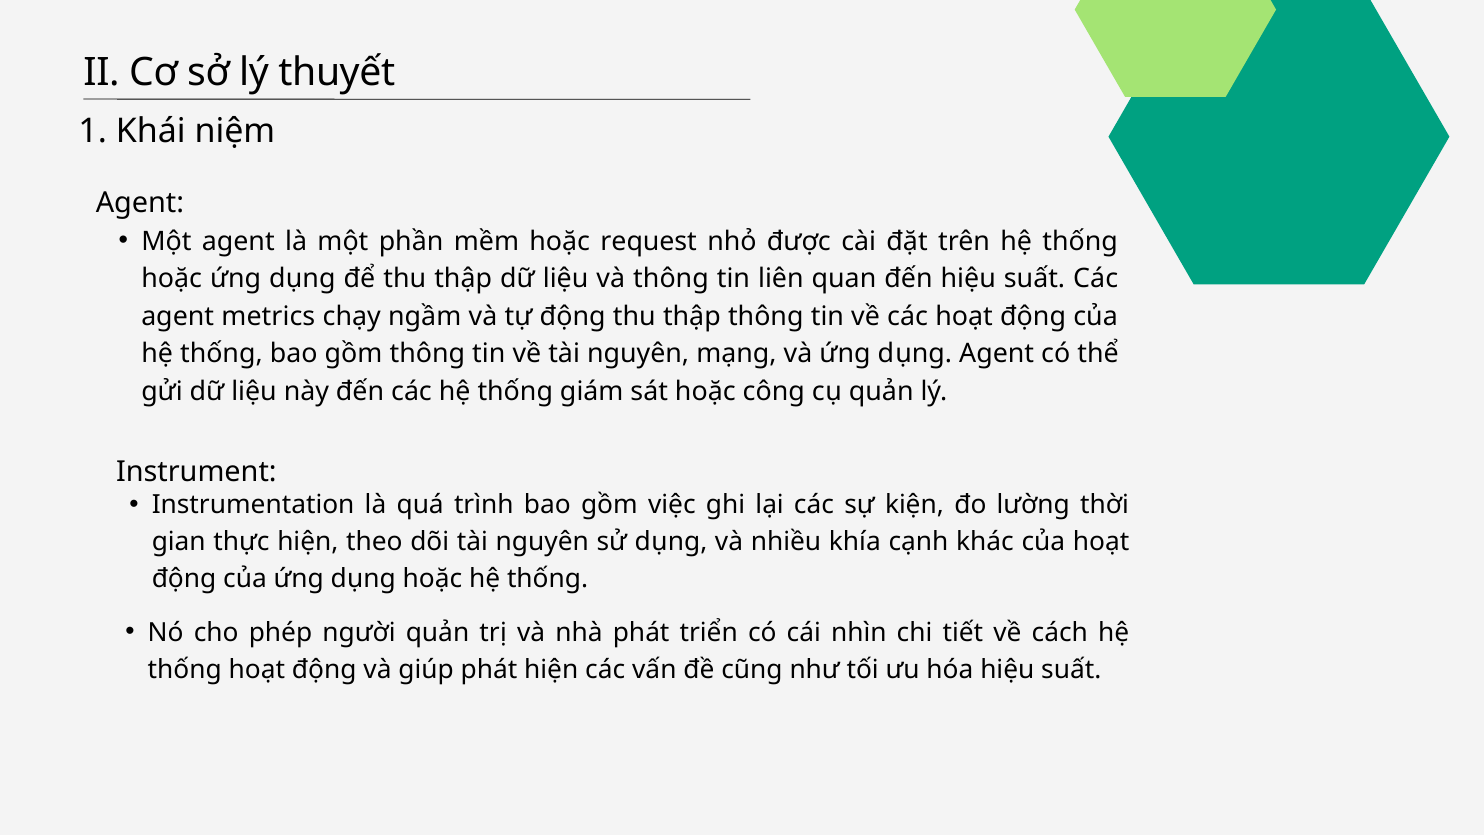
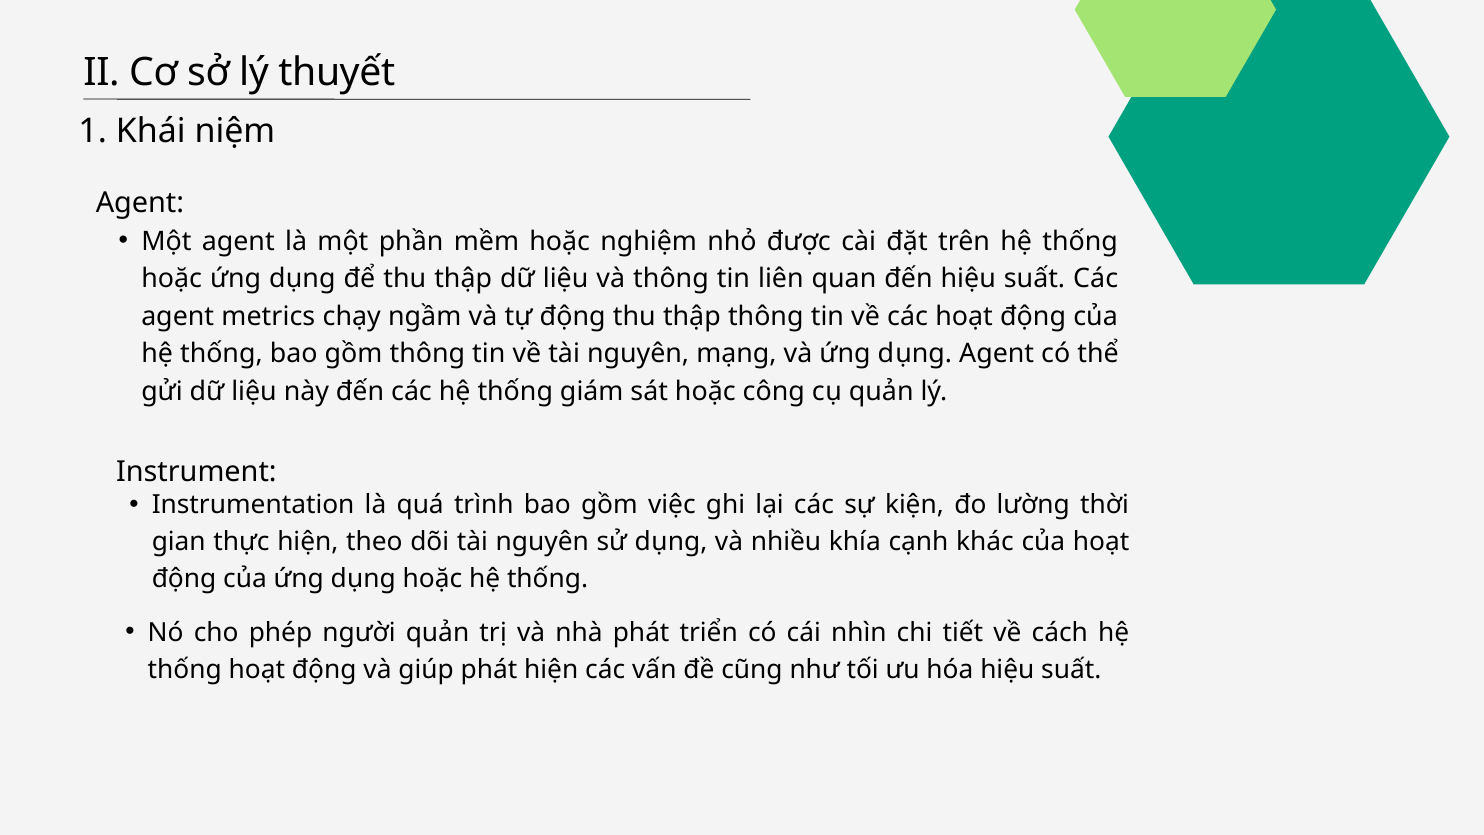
request: request -> nghiệm (649, 241)
